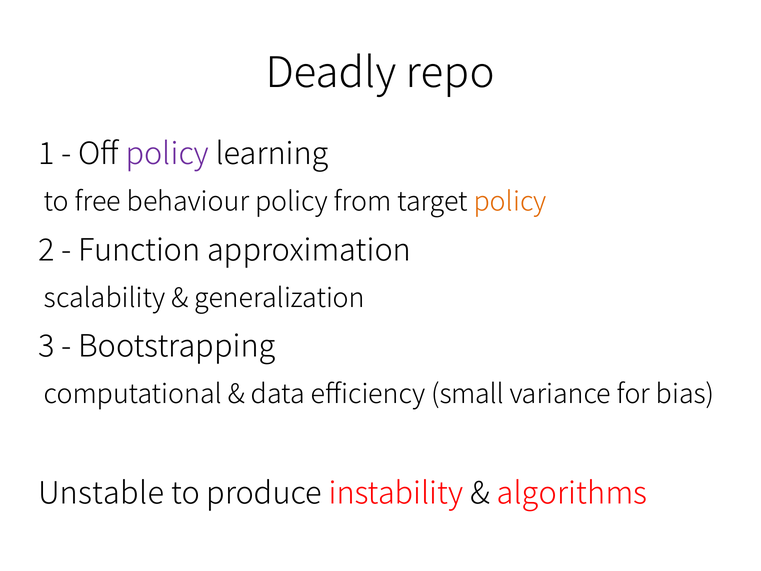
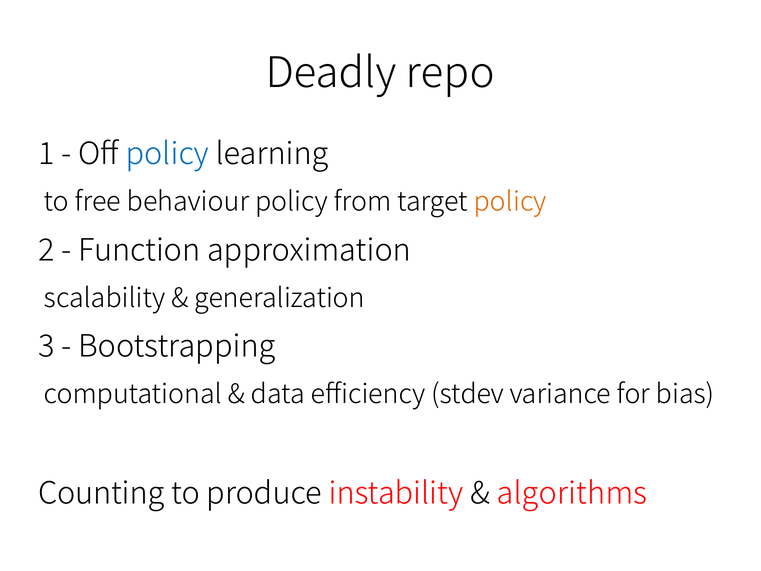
policy colour: purple -> blue (167, 154)
small: small -> stdev (468, 394)
Unstable: Unstable -> Counting (101, 493)
